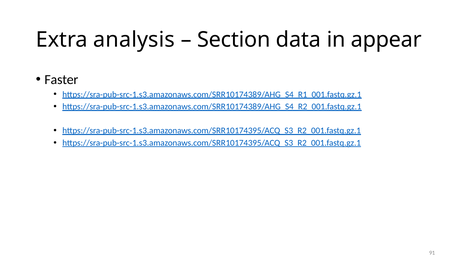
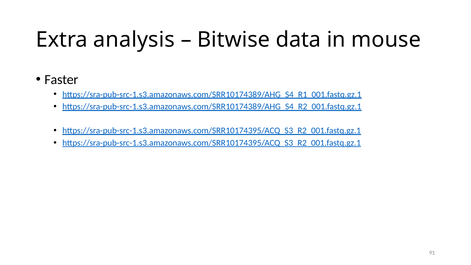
Section: Section -> Bitwise (234, 40)
appear: appear -> mouse (386, 40)
